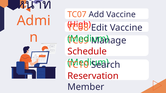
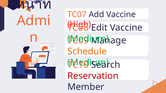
Schedule colour: red -> orange (87, 52)
